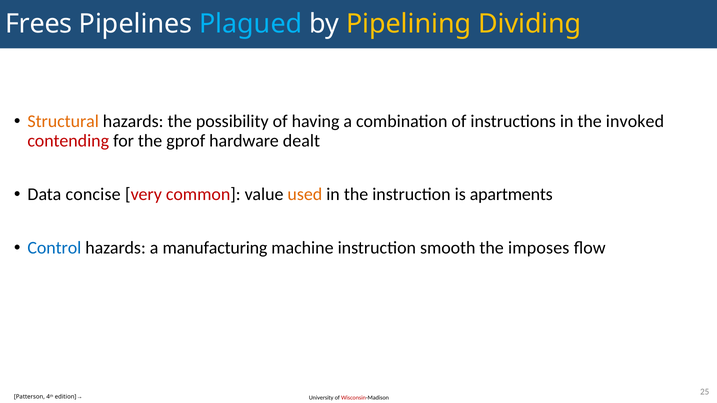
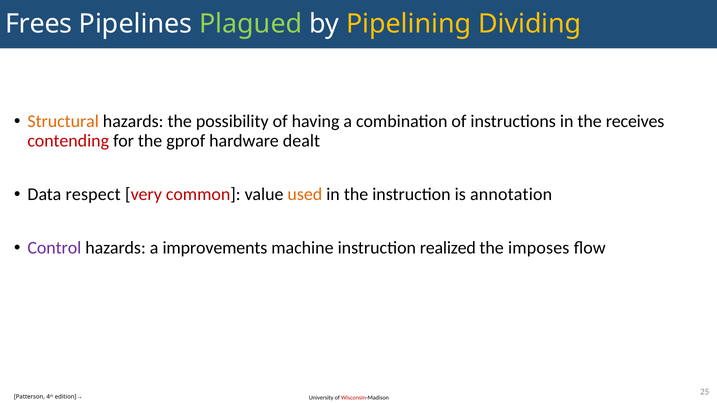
Plagued colour: light blue -> light green (251, 24)
invoked: invoked -> receives (635, 122)
concise: concise -> respect (93, 195)
apartments: apartments -> annotation (511, 195)
Control colour: blue -> purple (54, 248)
manufacturing: manufacturing -> improvements (215, 248)
smooth: smooth -> realized (448, 248)
